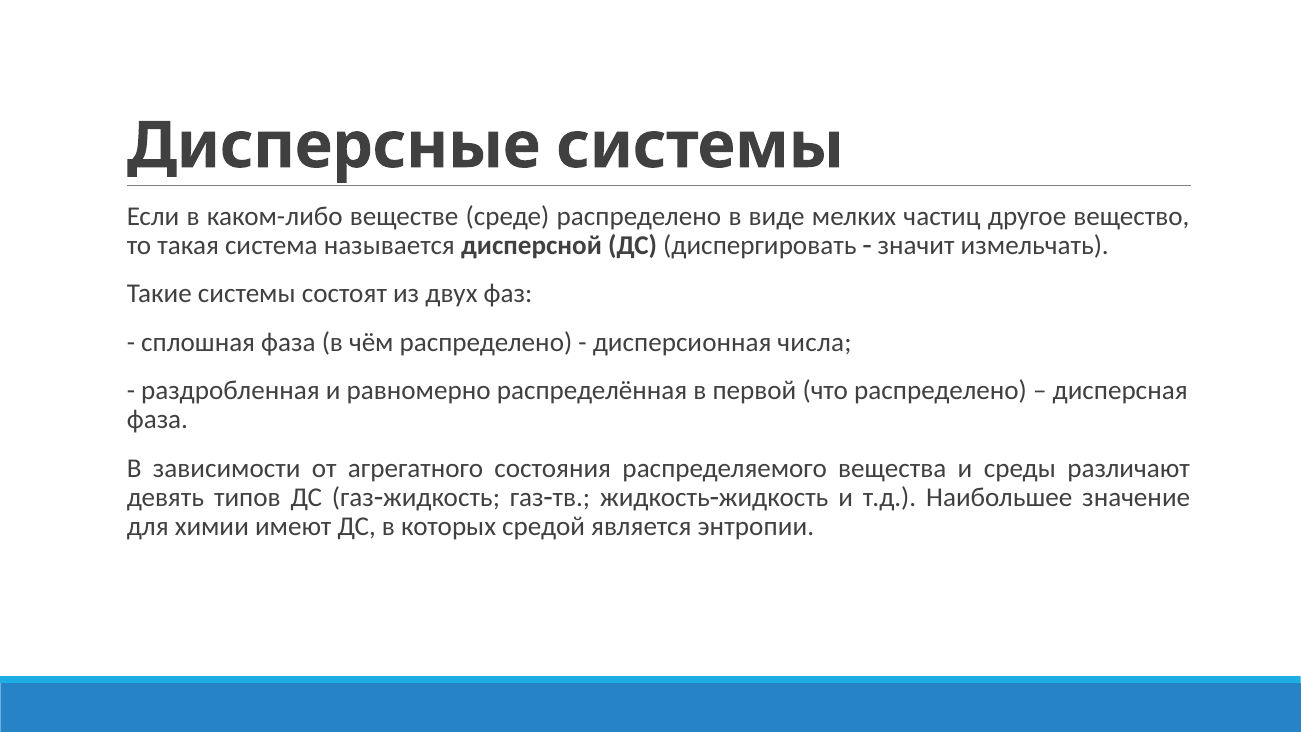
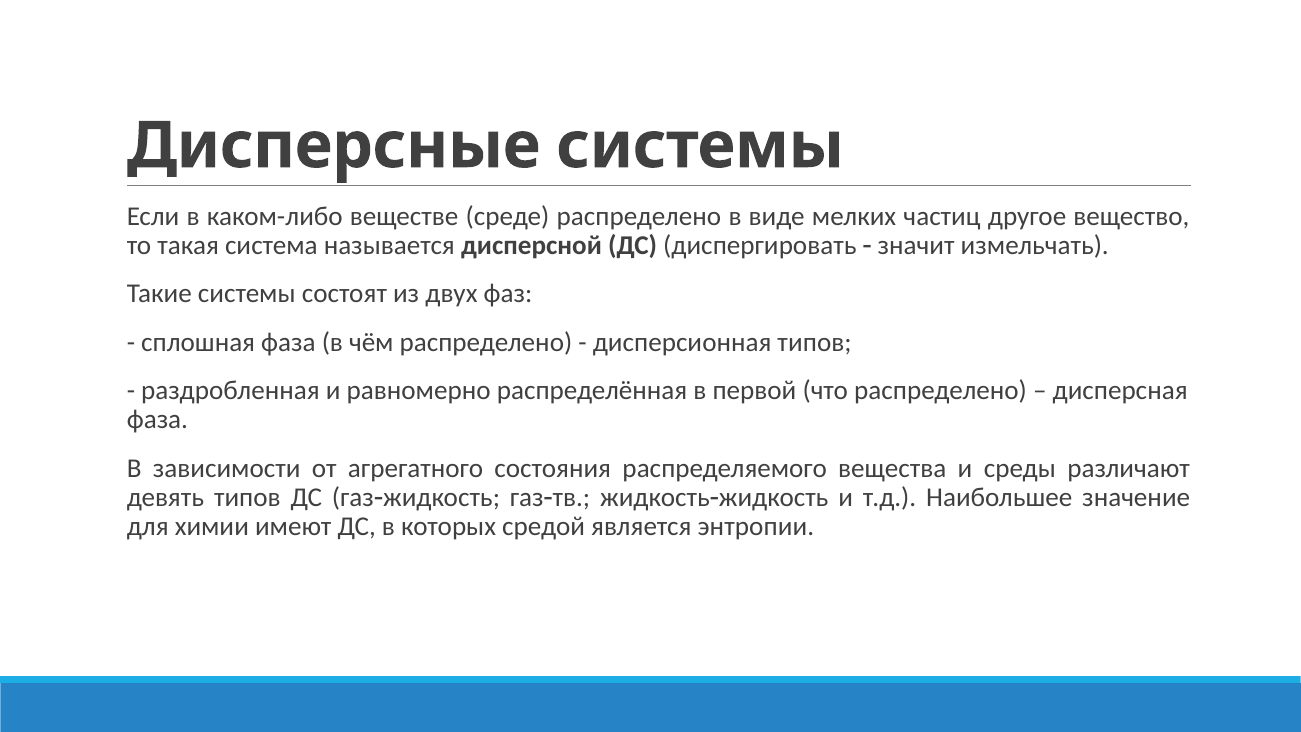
дисперсионная числа: числа -> типов (815, 342)
